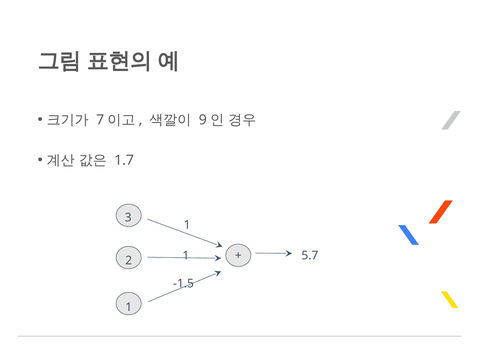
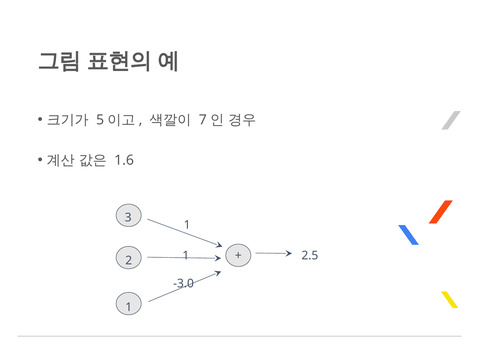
7: 7 -> 5 (100, 120)
9: 9 -> 7 (203, 120)
1.7: 1.7 -> 1.6 (124, 160)
5.7: 5.7 -> 2.5 (310, 256)
-1.5: -1.5 -> -3.0 (184, 284)
